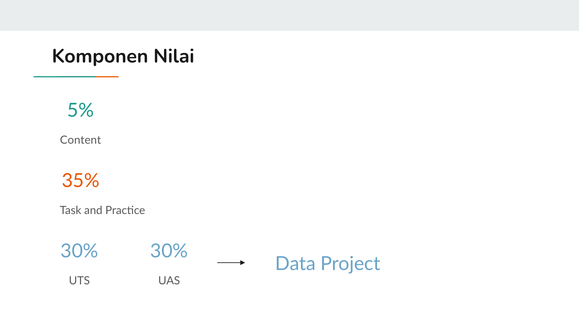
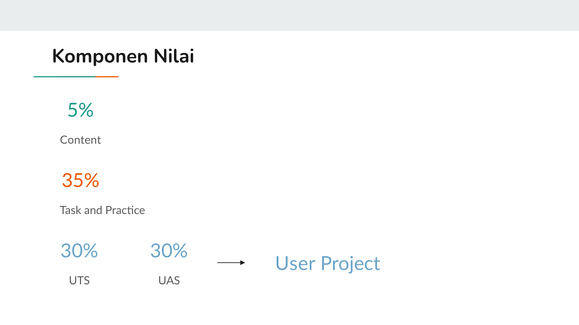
Data: Data -> User (295, 264)
